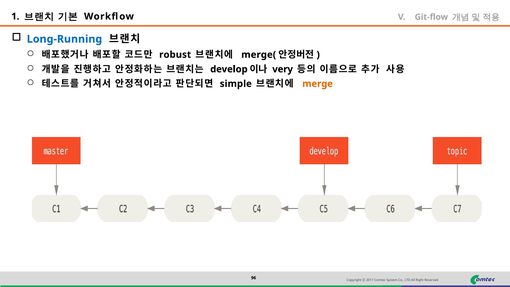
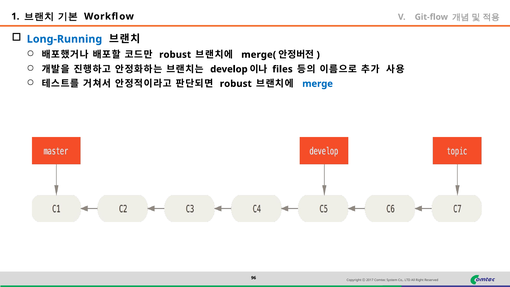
very: very -> files (283, 69)
simple: simple -> robust (236, 84)
merge colour: orange -> blue (318, 84)
